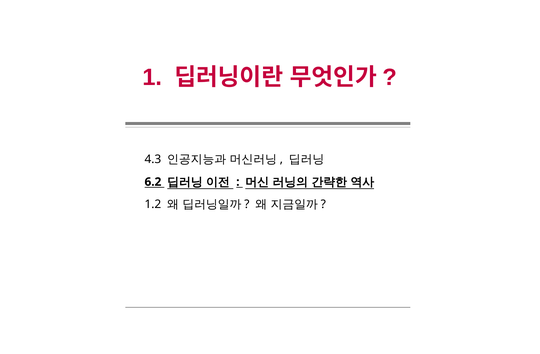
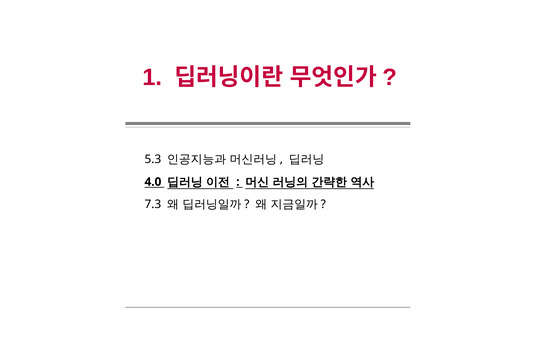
4.3: 4.3 -> 5.3 (153, 160)
6.2: 6.2 -> 4.0 (153, 182)
1.2: 1.2 -> 7.3 (153, 205)
